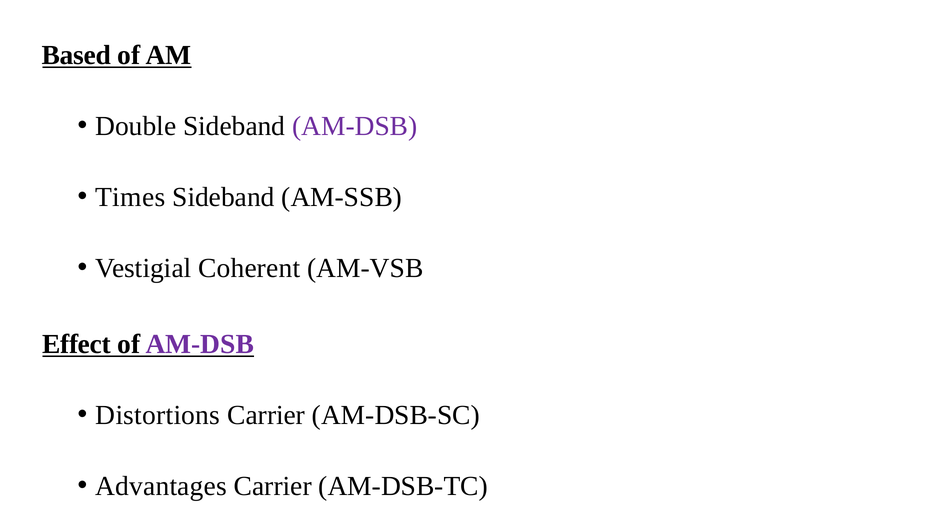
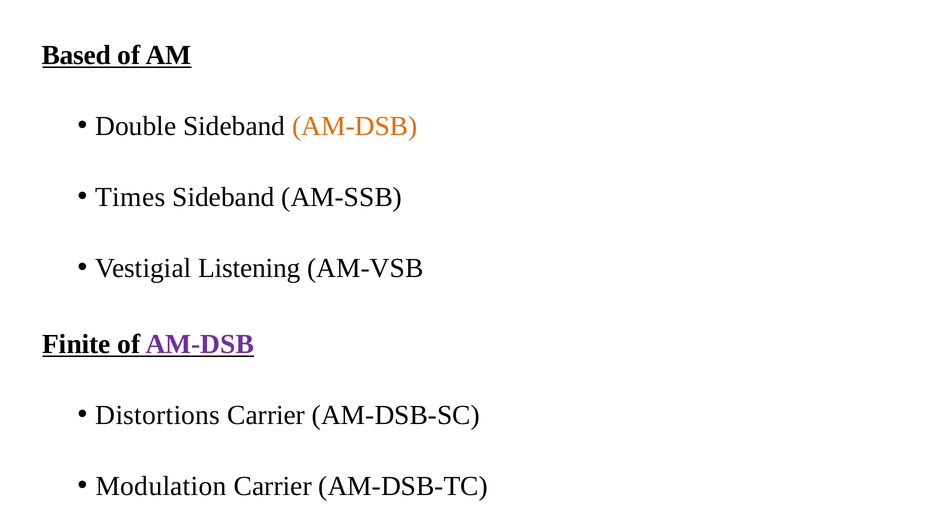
AM-DSB colour: purple -> orange (355, 126)
Coherent: Coherent -> Listening (249, 268)
Effect: Effect -> Finite (76, 344)
Advantages: Advantages -> Modulation (161, 486)
